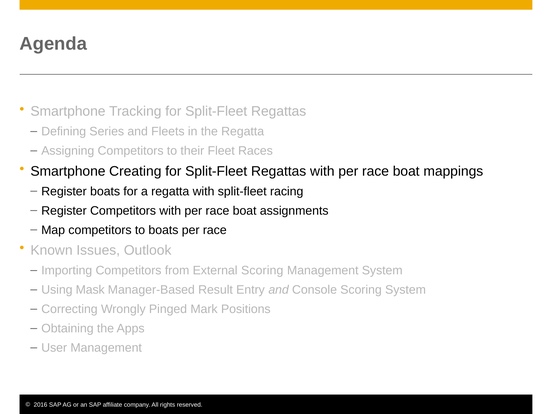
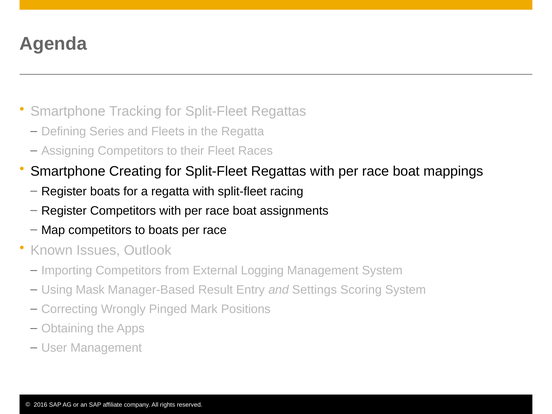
External Scoring: Scoring -> Logging (262, 270)
Console: Console -> Settings (314, 290)
